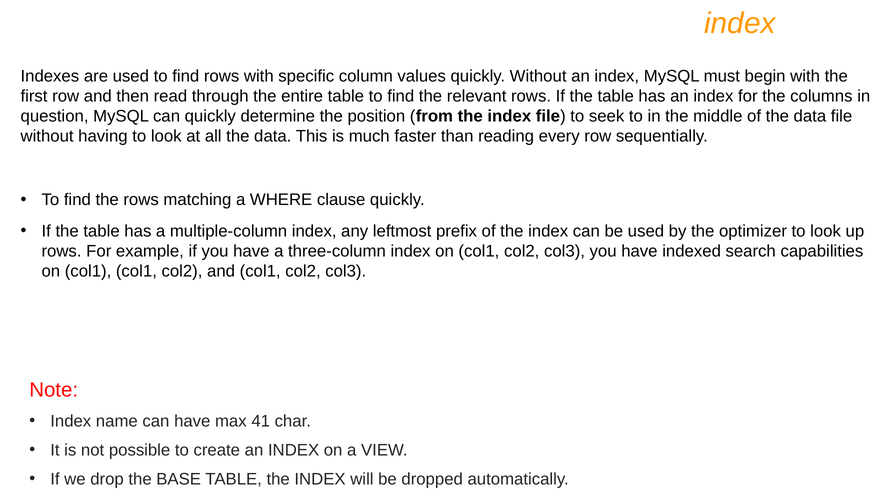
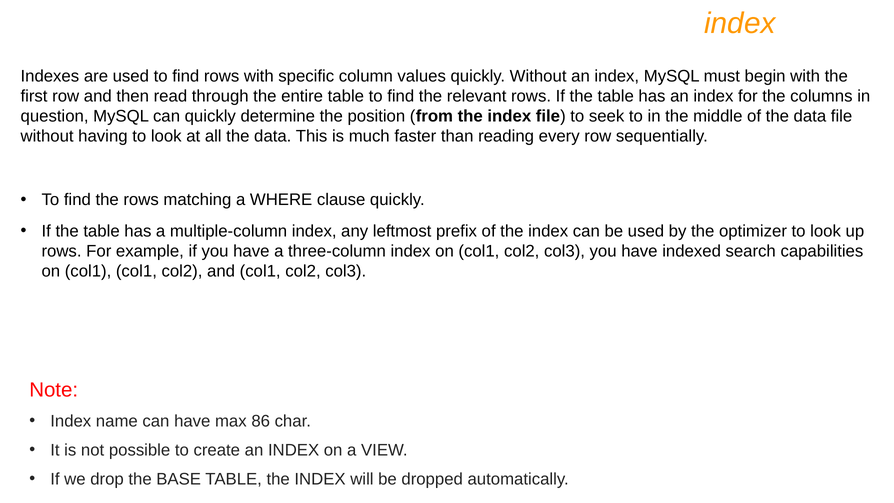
41: 41 -> 86 (261, 421)
